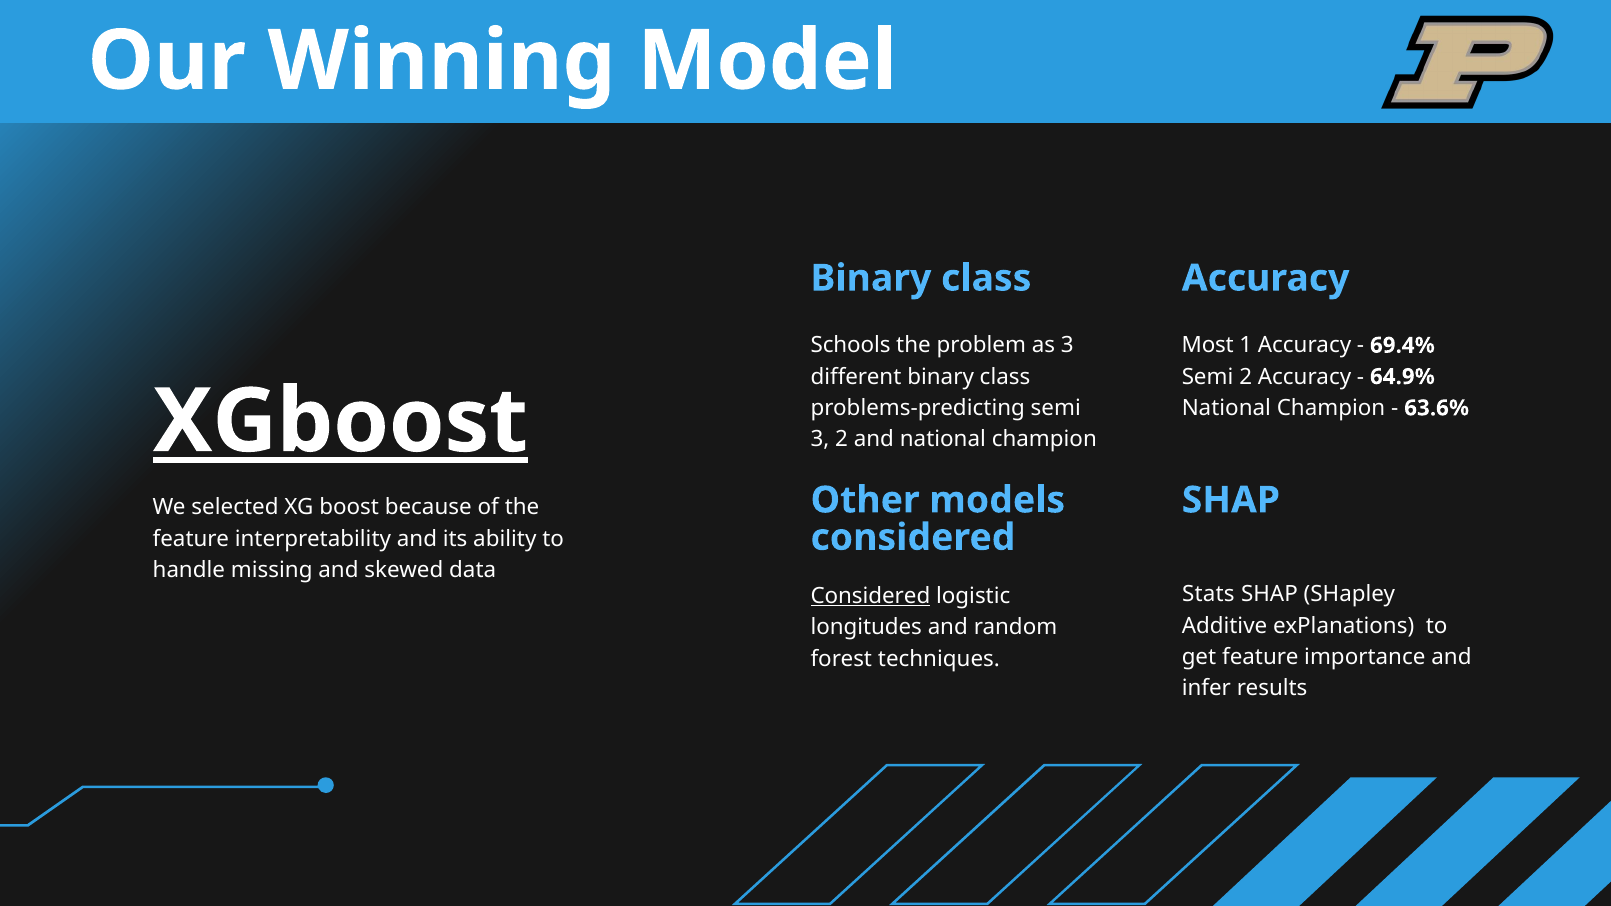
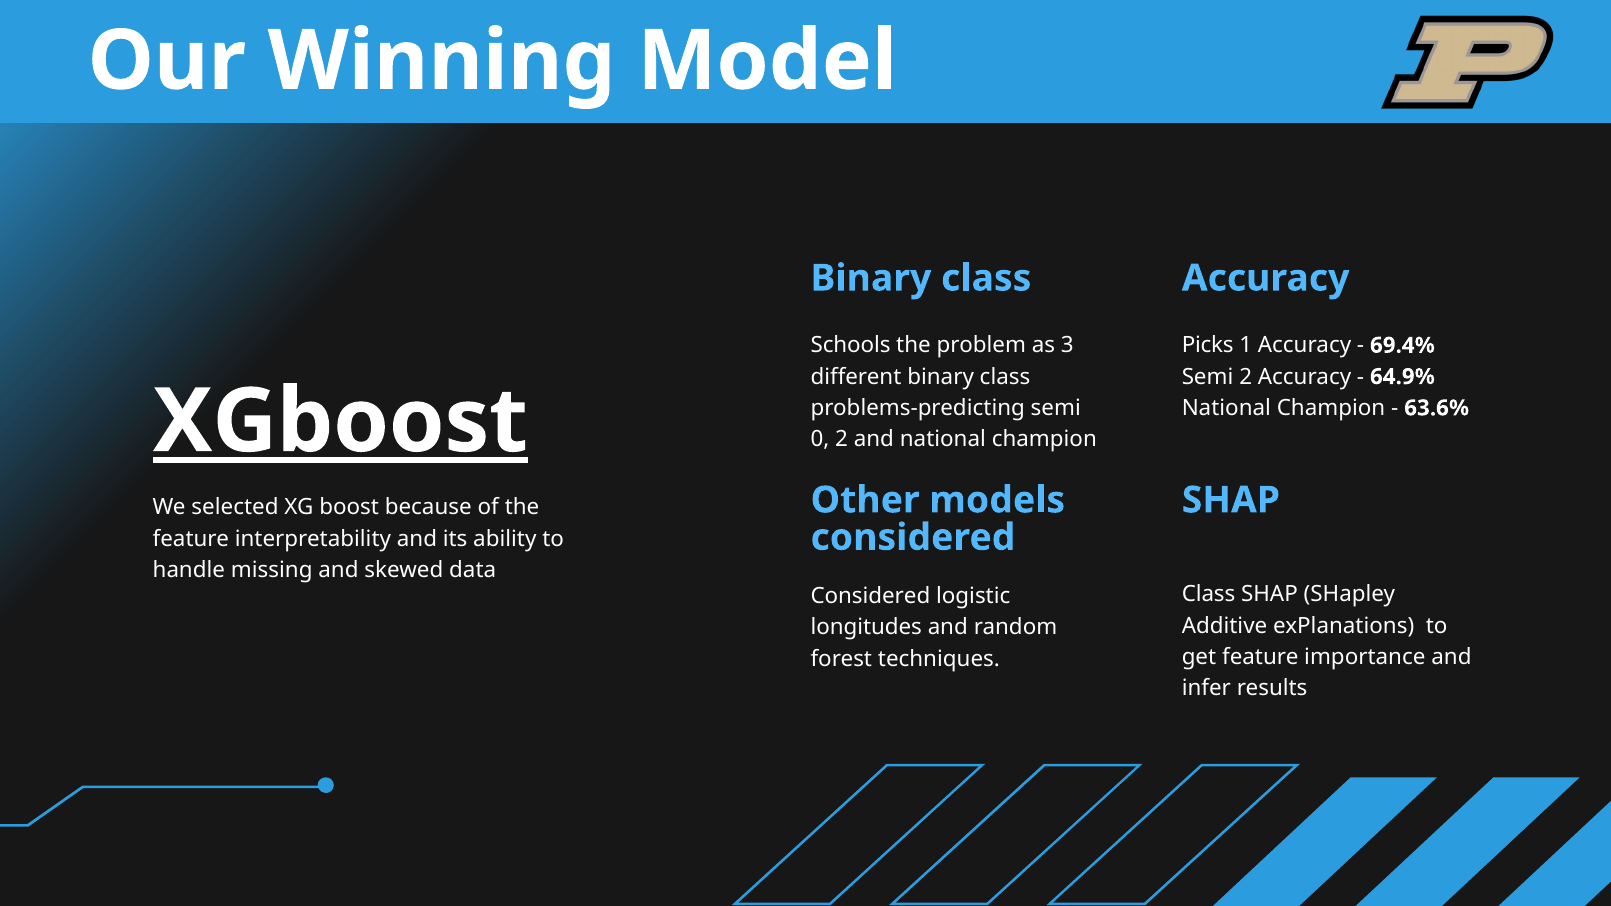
Most: Most -> Picks (1208, 345)
3: 3 -> 0 (820, 439)
Stats: Stats -> Class (1209, 595)
Considered underline: present -> none (870, 596)
